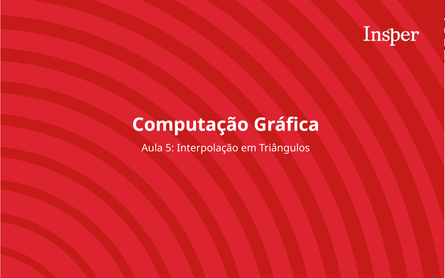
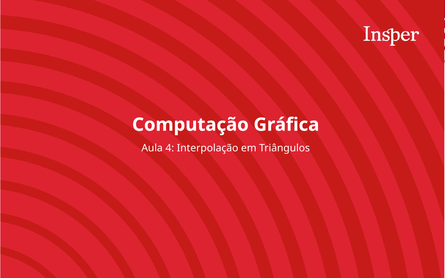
5: 5 -> 4 (170, 148)
